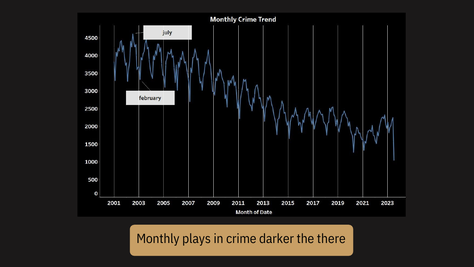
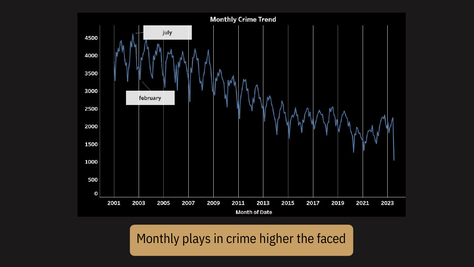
darker: darker -> higher (276, 238)
there: there -> faced (331, 238)
